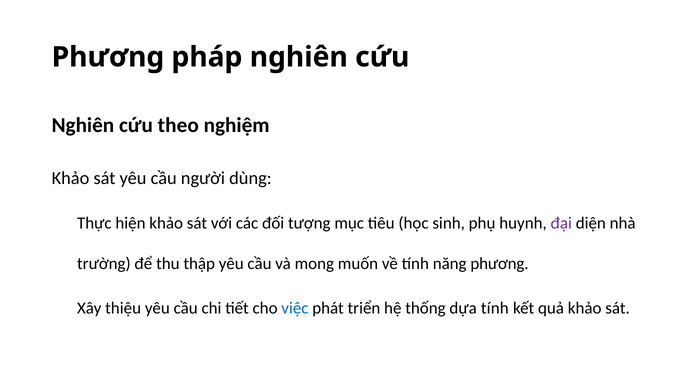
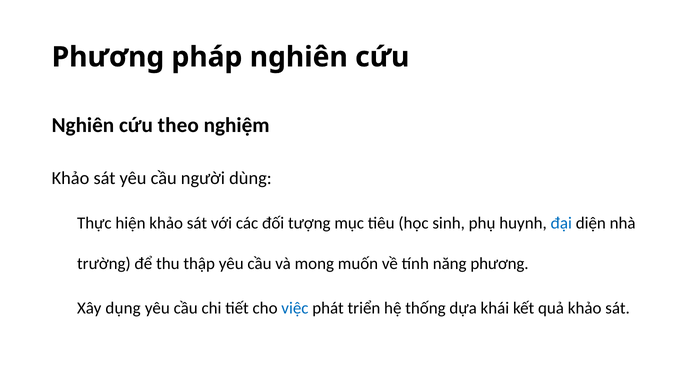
đại colour: purple -> blue (561, 223)
thiệu: thiệu -> dụng (123, 308)
dựa tính: tính -> khái (495, 308)
